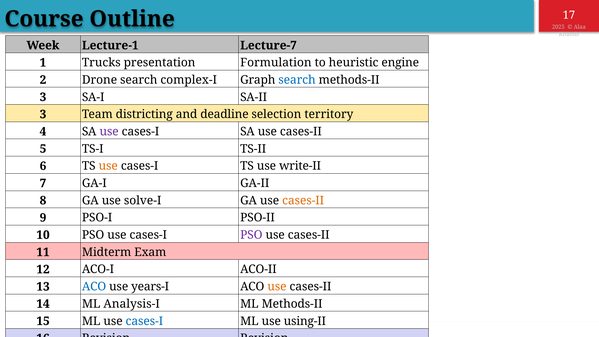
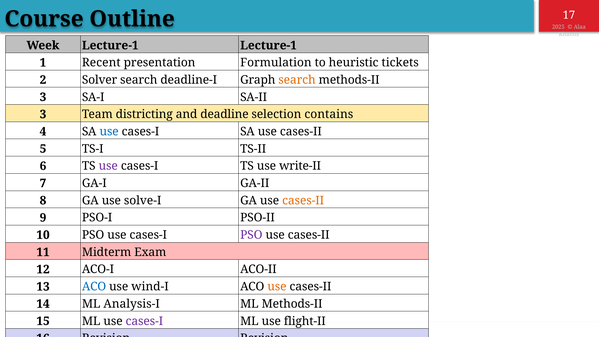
Lecture-1 Lecture-7: Lecture-7 -> Lecture-1 (269, 45)
Trucks: Trucks -> Recent (101, 63)
engine: engine -> tickets (400, 63)
Drone: Drone -> Solver (100, 80)
complex-I: complex-I -> deadline-I (189, 80)
search colour: blue -> orange (297, 80)
territory: territory -> contains (329, 114)
use colour: purple -> blue (109, 132)
use colour: orange -> purple (108, 166)
years-I: years-I -> wind-I (150, 287)
cases-I colour: blue -> purple (144, 321)
using-II: using-II -> flight-II (305, 321)
